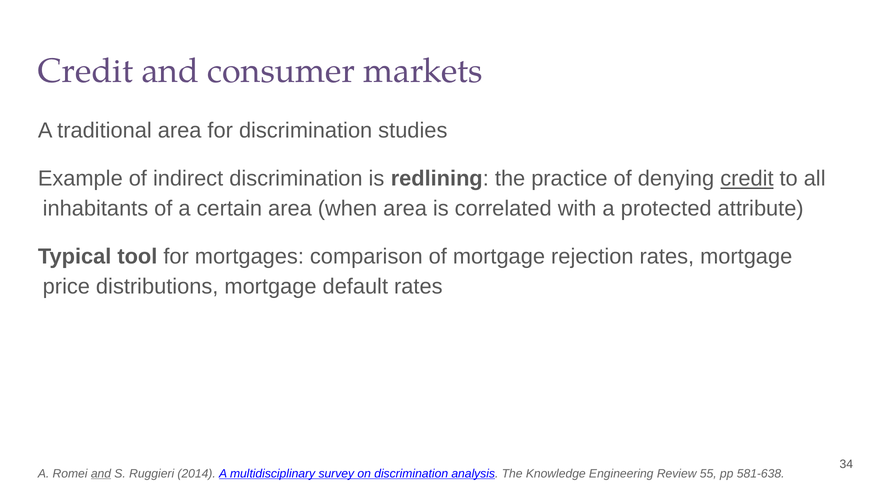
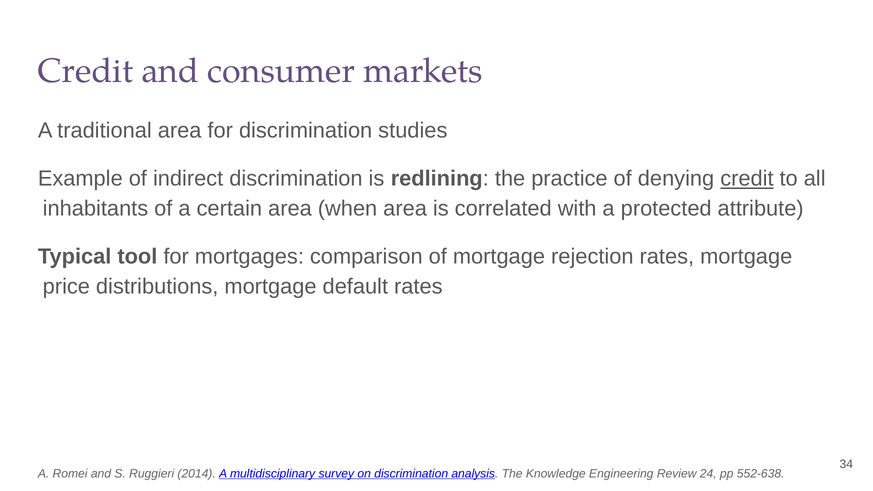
and underline: present -> none (101, 474)
55: 55 -> 24 (708, 474)
581-638: 581-638 -> 552-638 (761, 474)
